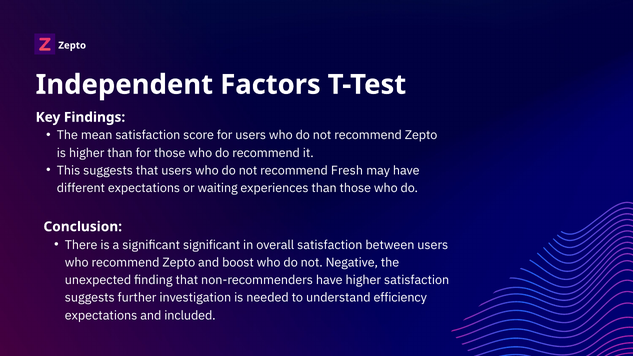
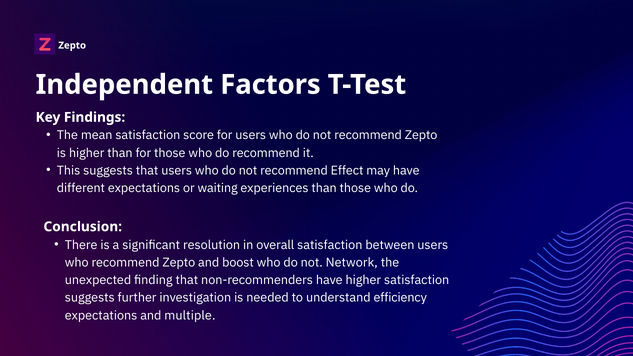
Fresh: Fresh -> Effect (347, 170)
significant significant: significant -> resolution (212, 245)
Negative: Negative -> Network (352, 263)
included: included -> multiple (190, 315)
